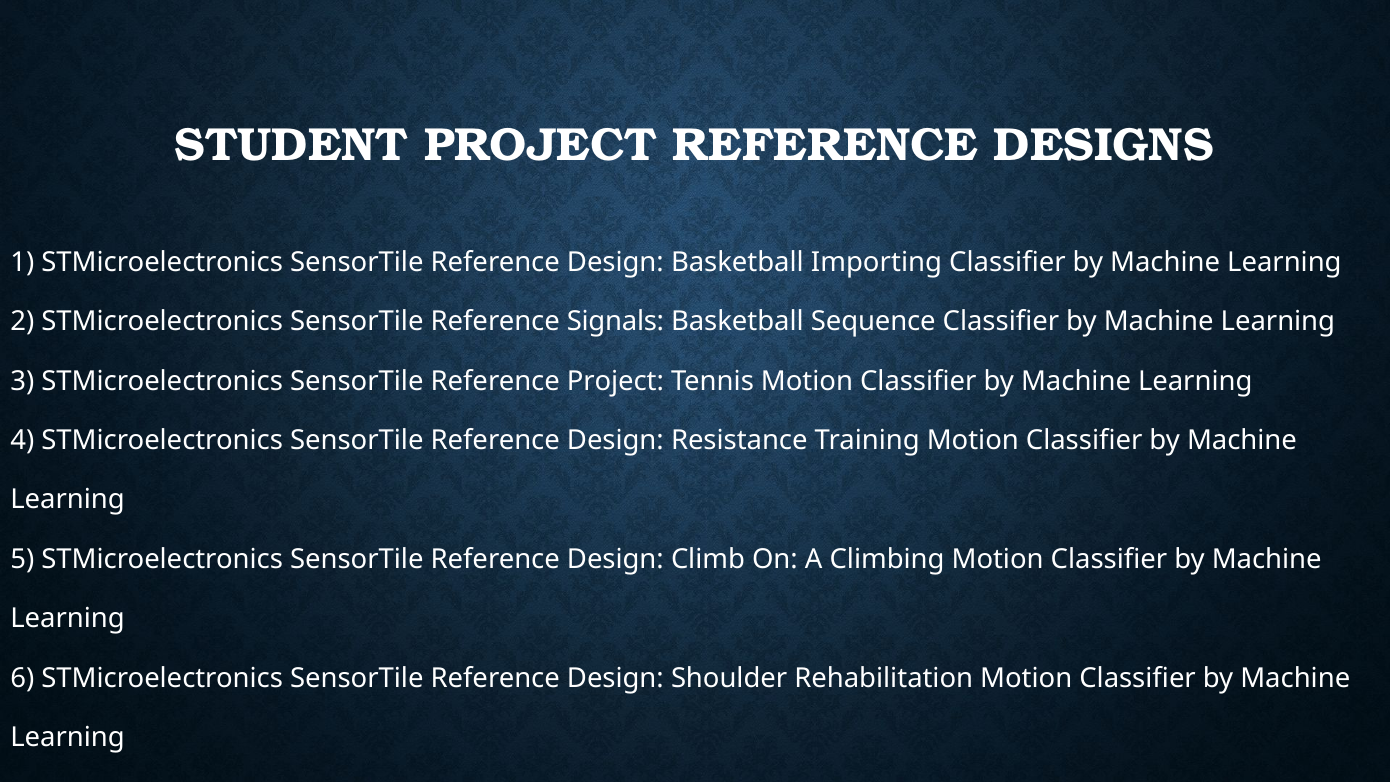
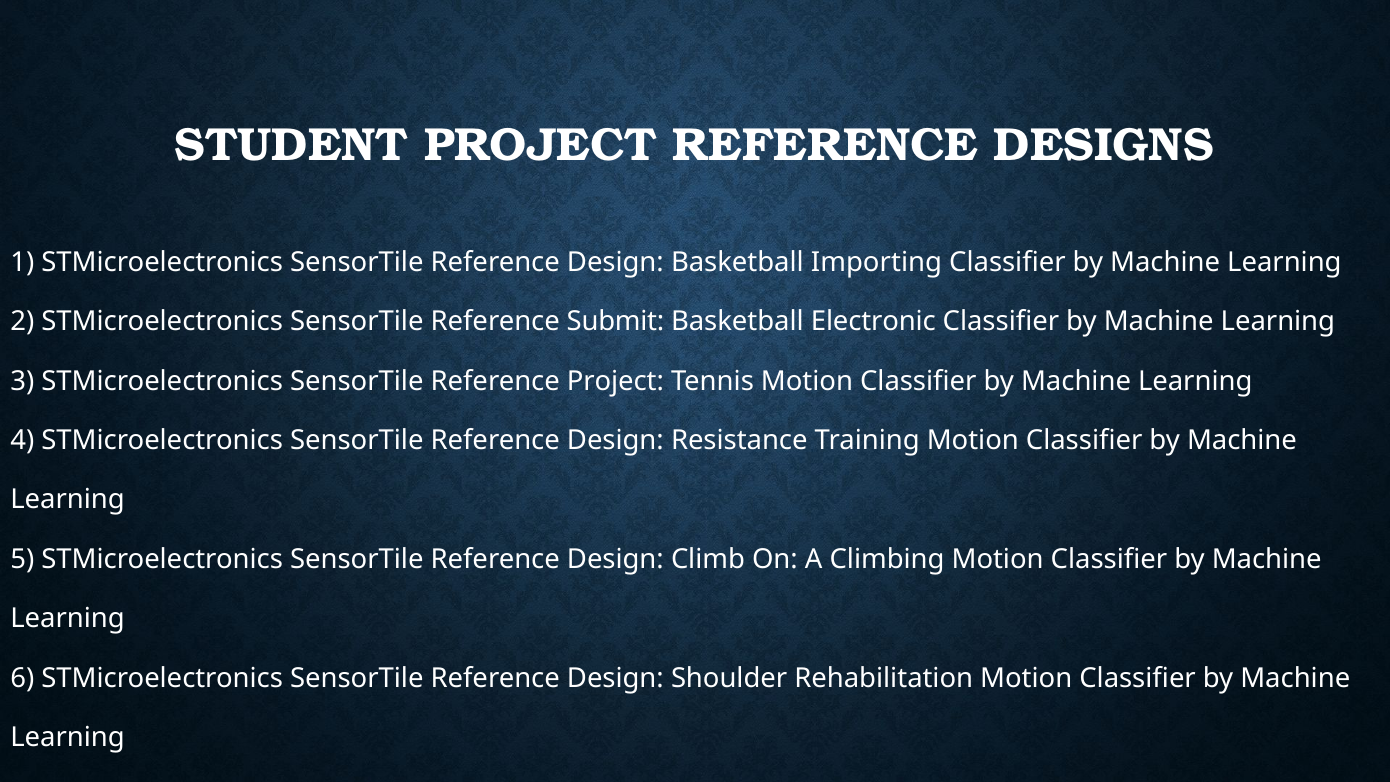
Signals: Signals -> Submit (615, 322)
Sequence: Sequence -> Electronic (873, 322)
